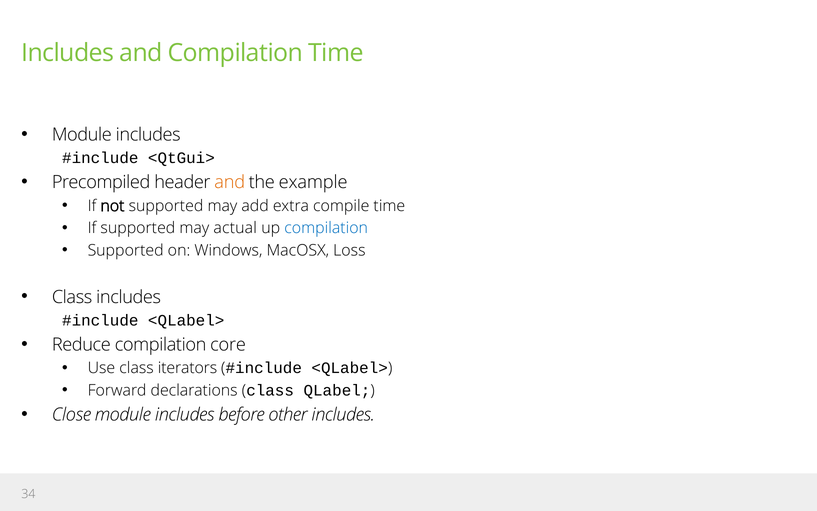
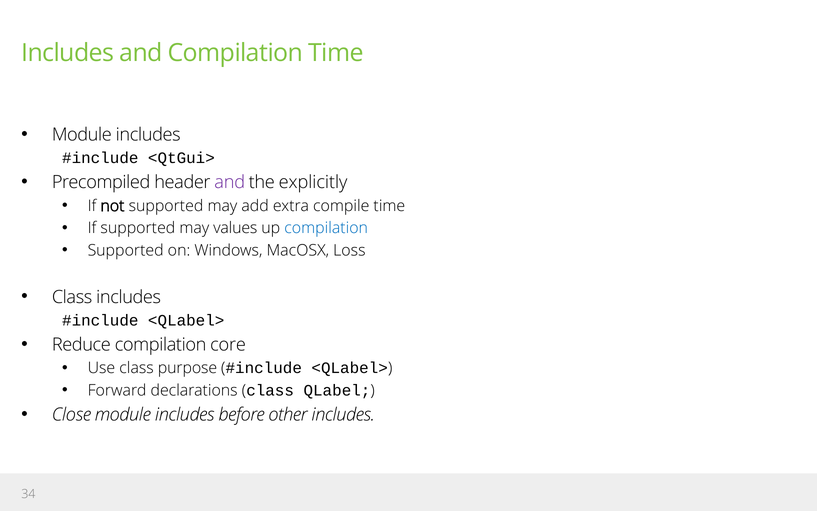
and colour: orange -> purple (230, 182)
example: example -> explicitly (313, 182)
actual: actual -> values (235, 228)
iterators: iterators -> purpose (187, 368)
